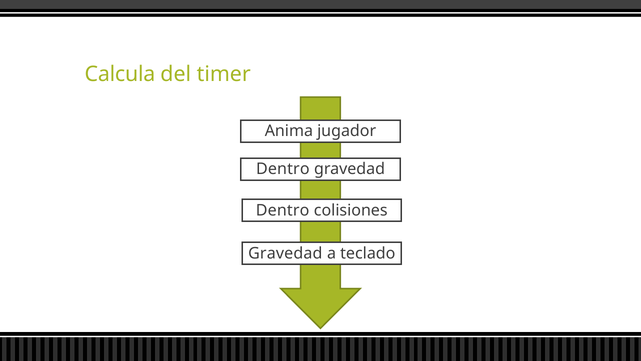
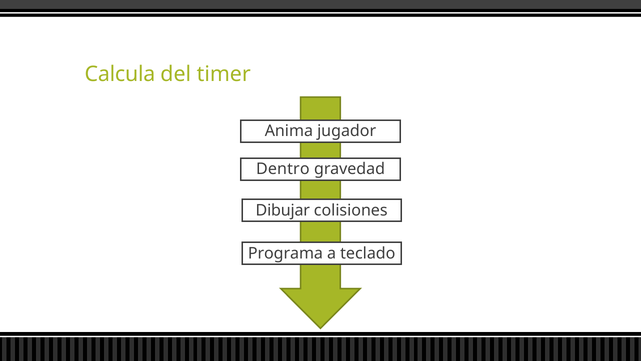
Dentro: Dentro -> Dibujar (283, 210)
Gravedad: Gravedad -> Programa (285, 253)
